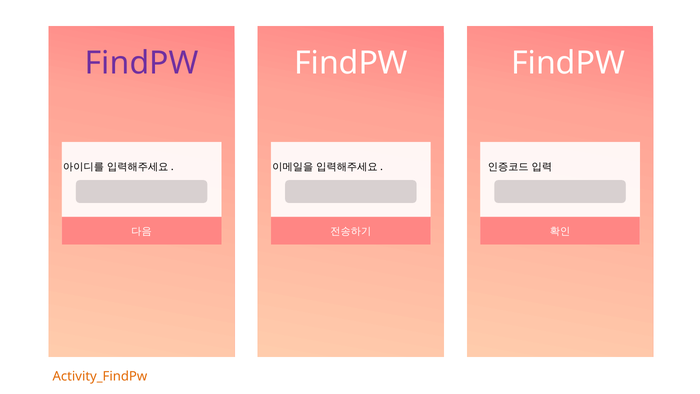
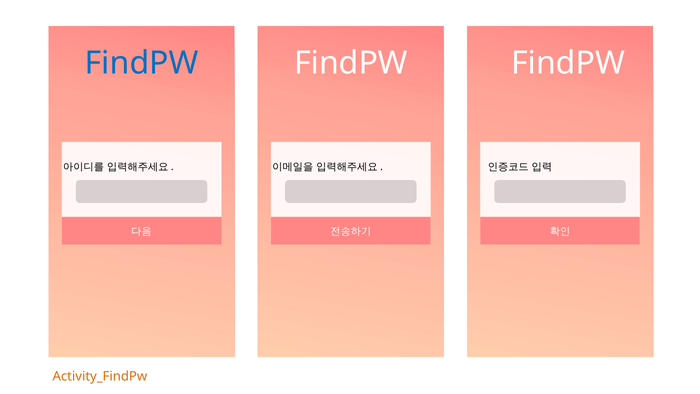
FindPW colour: purple -> blue (142, 63)
